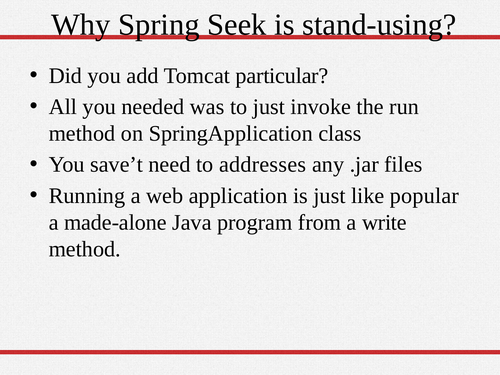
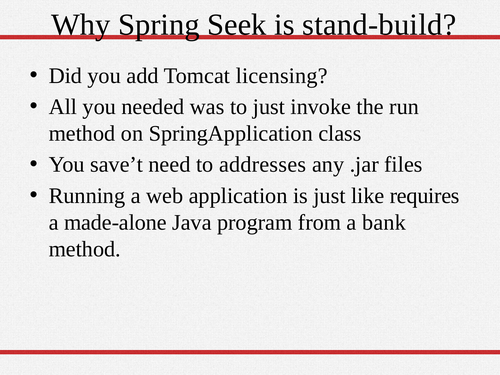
stand-using: stand-using -> stand-build (379, 25)
particular: particular -> licensing (282, 76)
popular: popular -> requires (425, 196)
write: write -> bank (384, 222)
